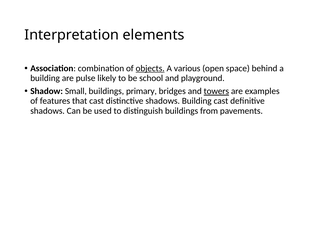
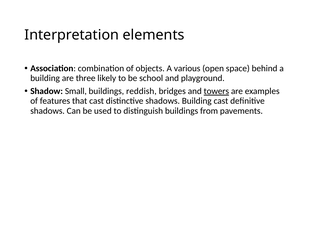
objects underline: present -> none (150, 68)
pulse: pulse -> three (86, 78)
primary: primary -> reddish (141, 91)
